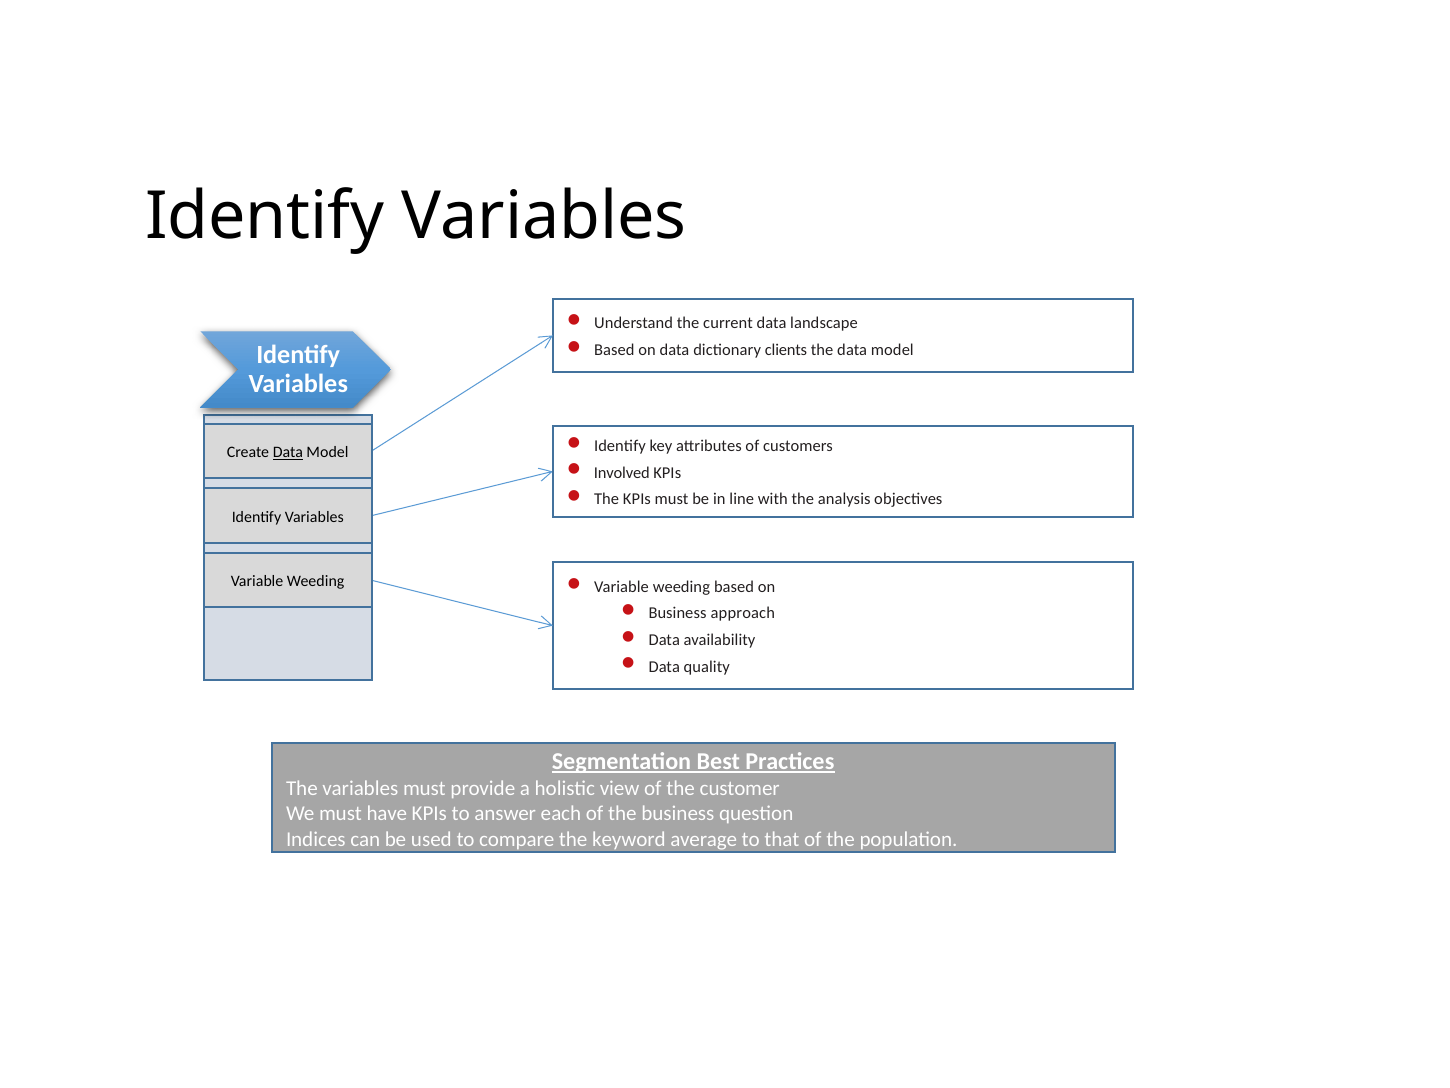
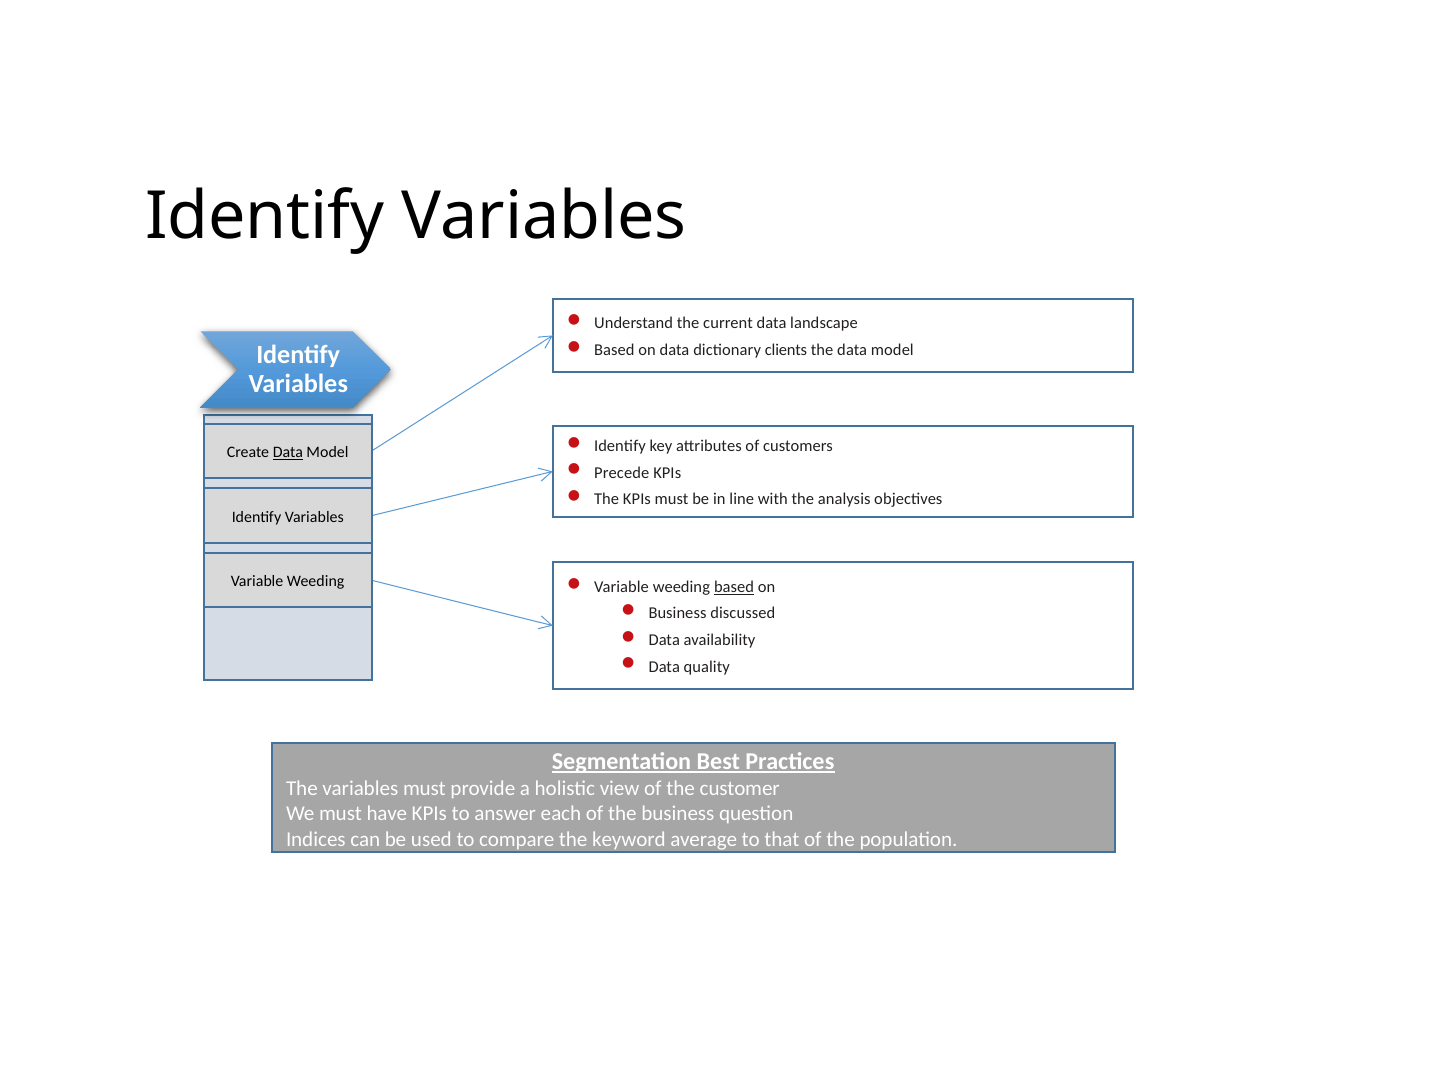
Involved: Involved -> Precede (622, 472)
based underline: none -> present (734, 587)
approach: approach -> discussed (743, 613)
